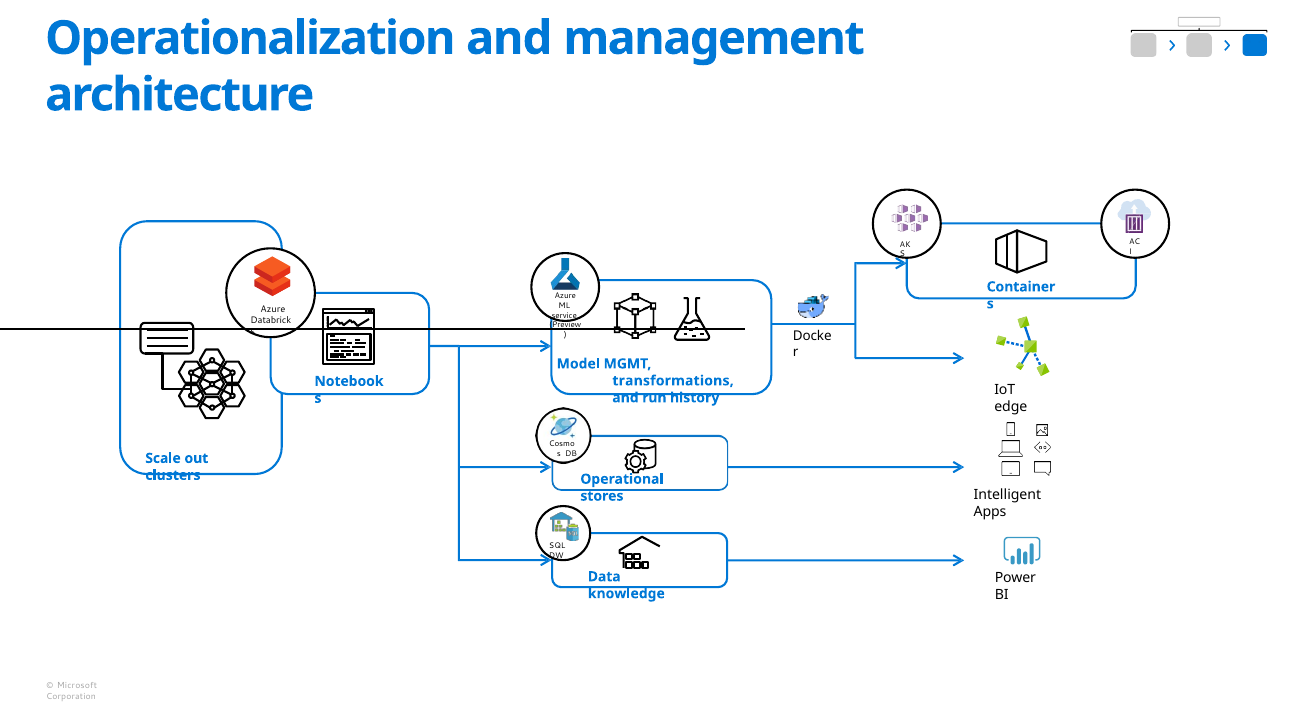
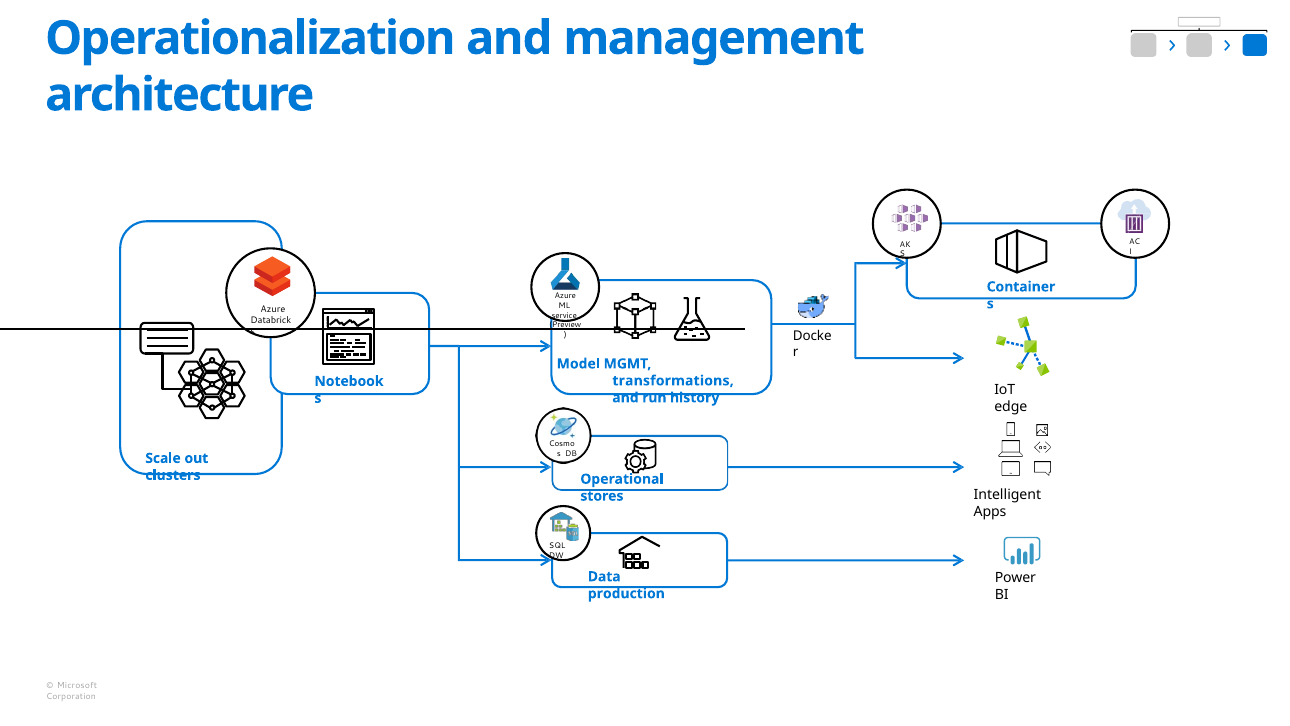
knowledge: knowledge -> production (626, 593)
